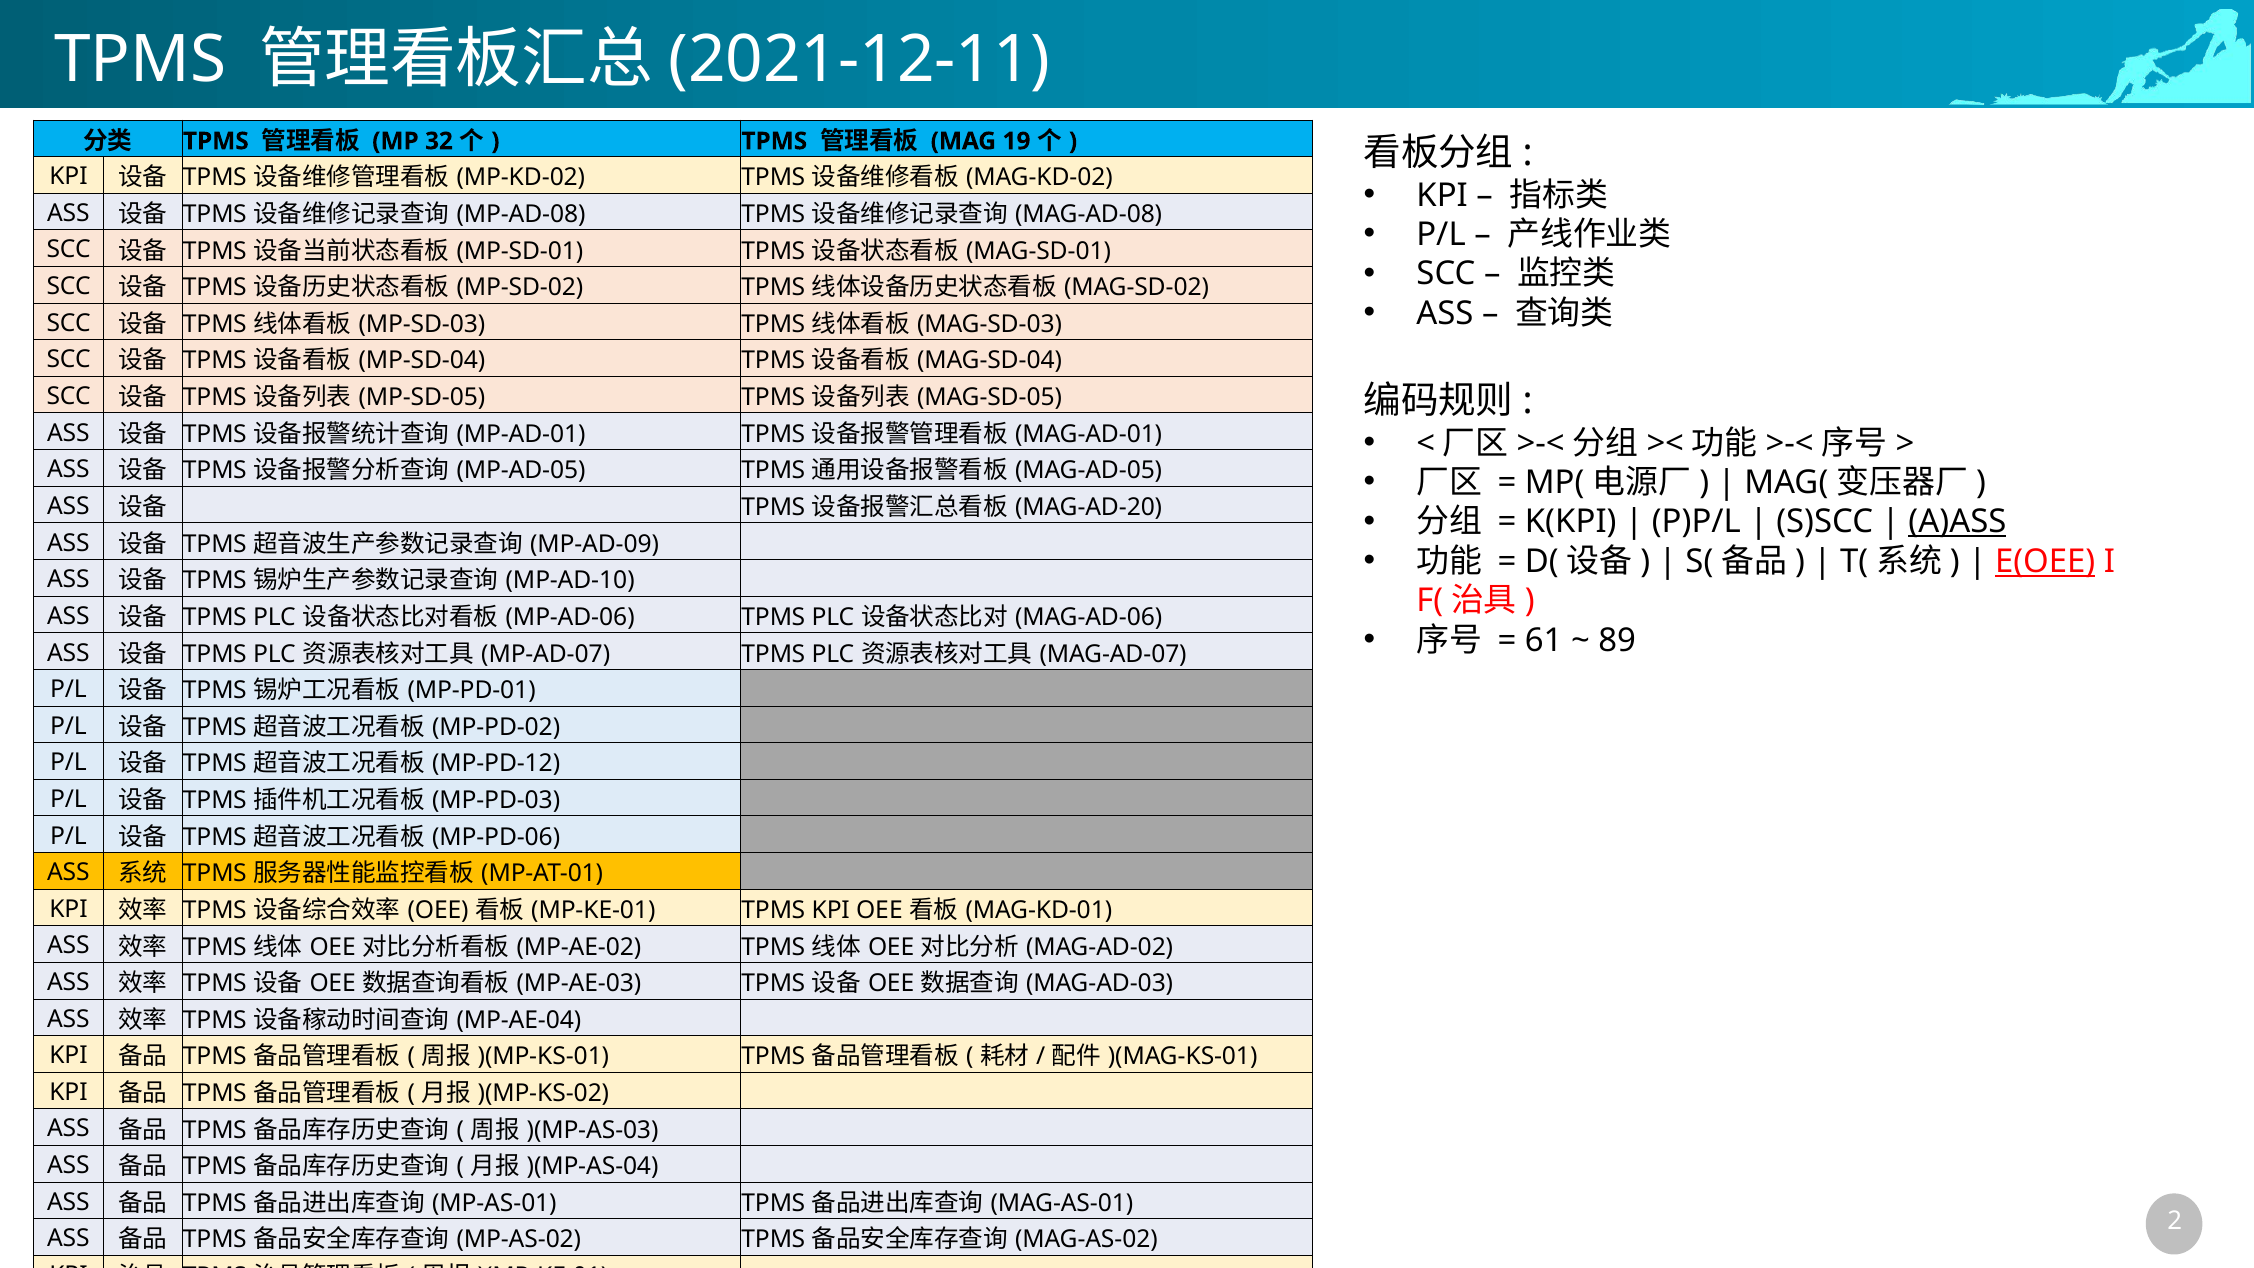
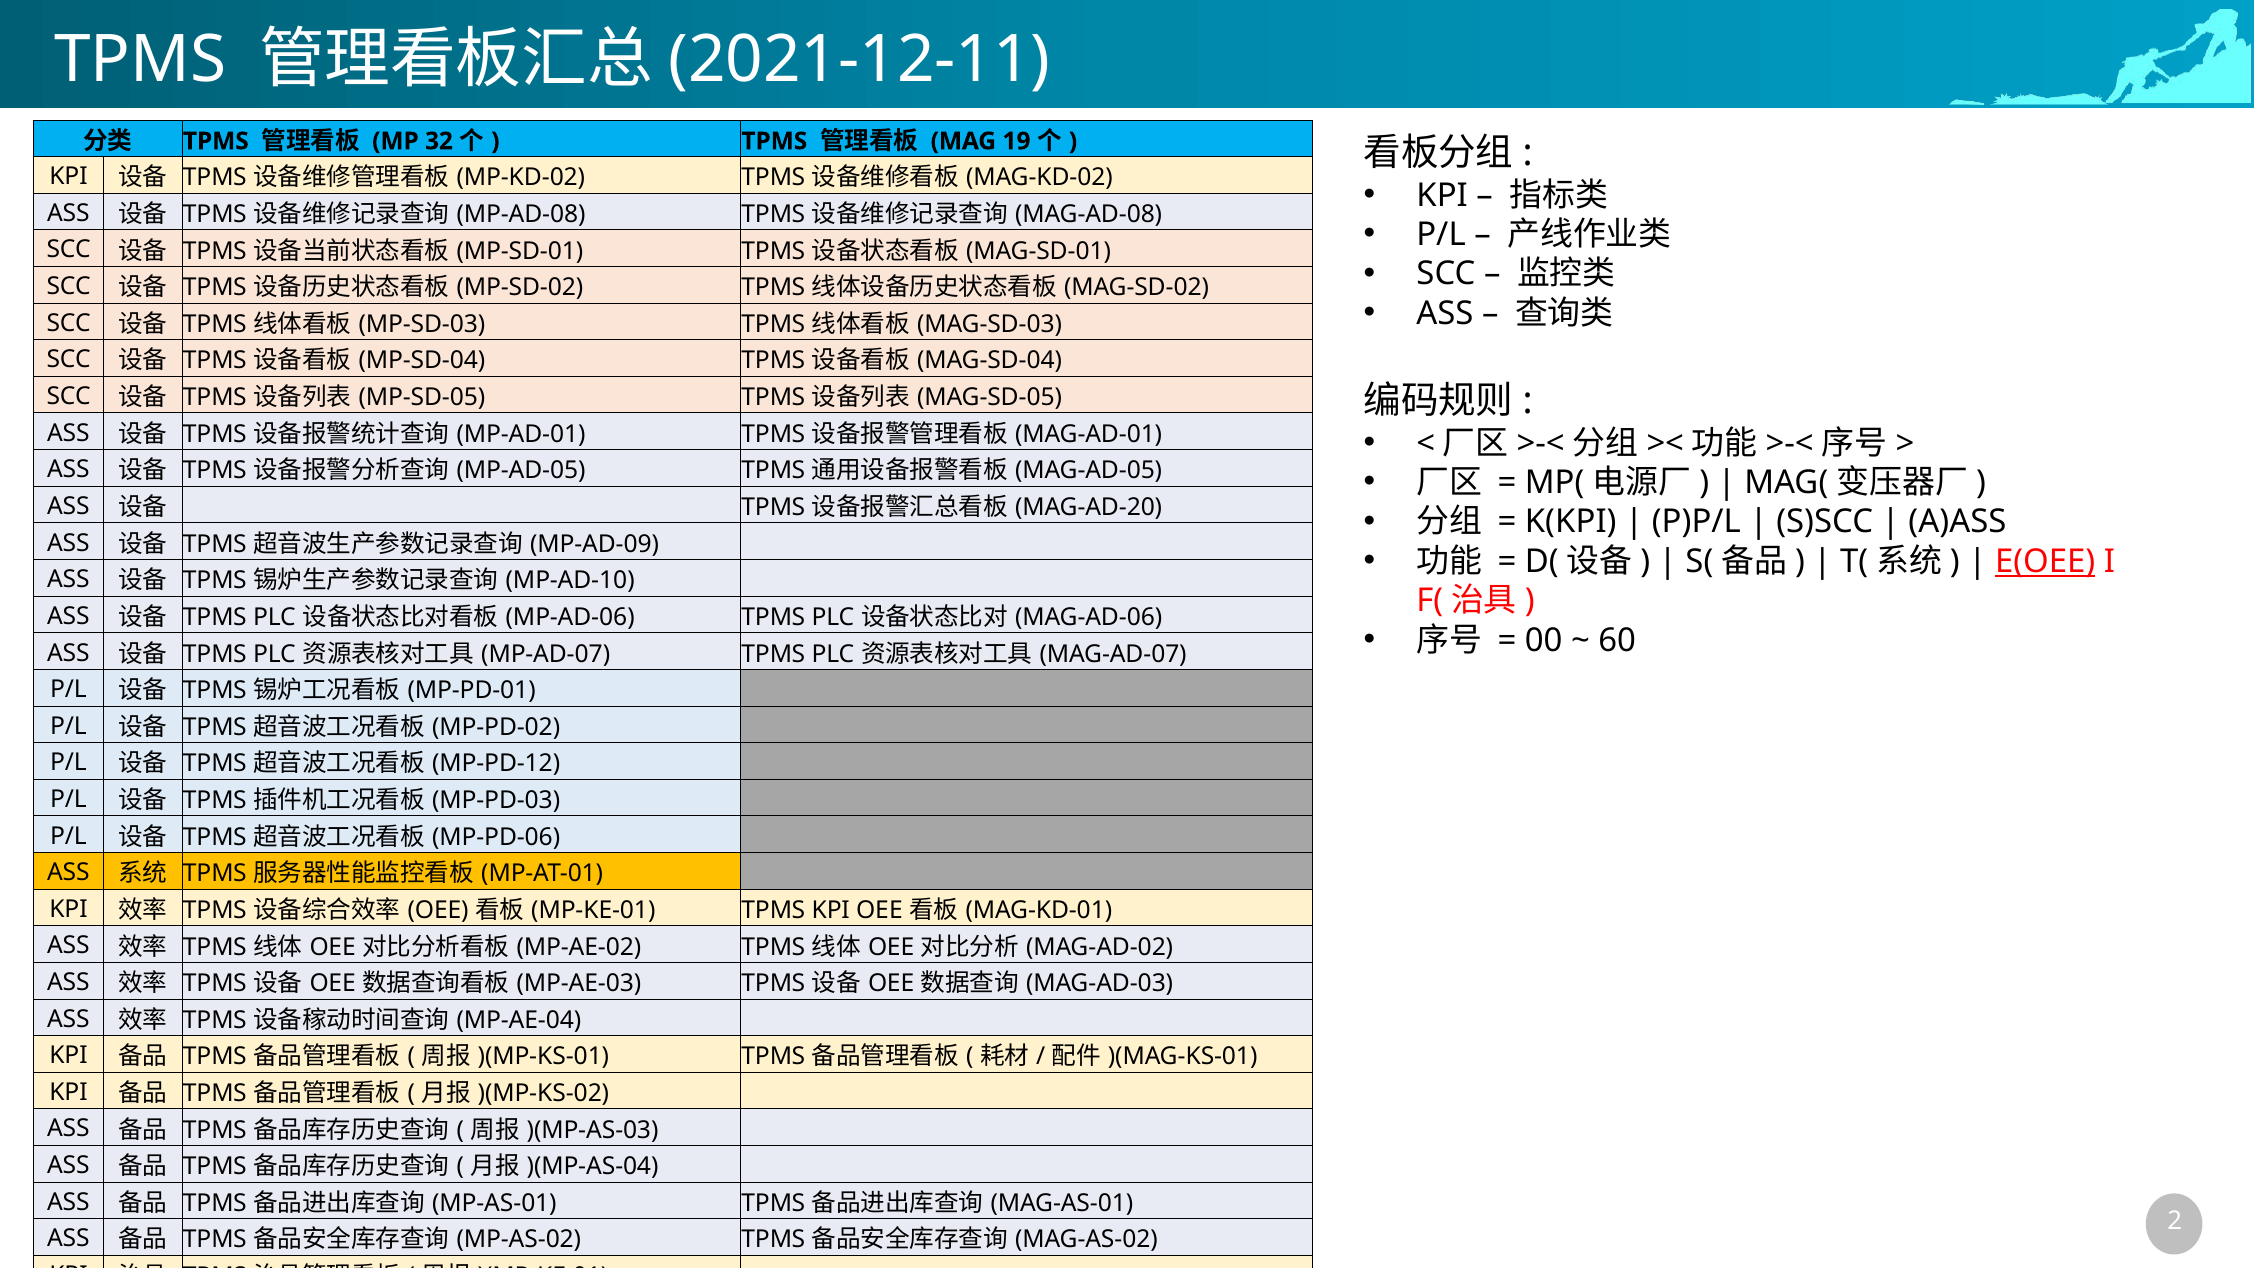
A)ASS underline: present -> none (1957, 522)
61: 61 -> 00 (1544, 640)
89: 89 -> 60 (1617, 640)
